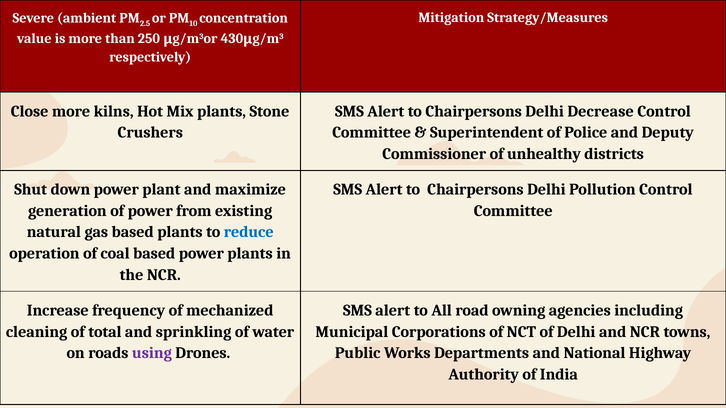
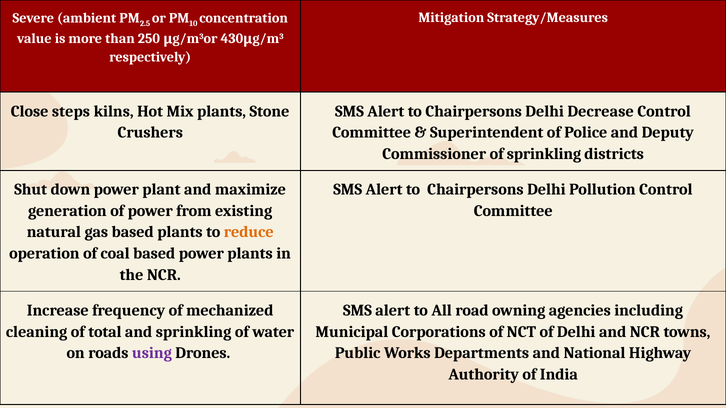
Close more: more -> steps (71, 111)
of unhealthy: unhealthy -> sprinkling (544, 154)
reduce colour: blue -> orange (249, 232)
